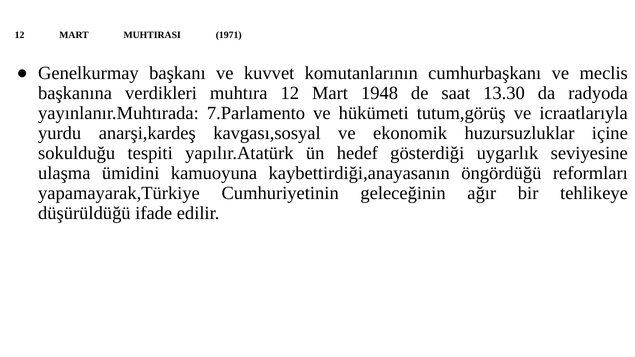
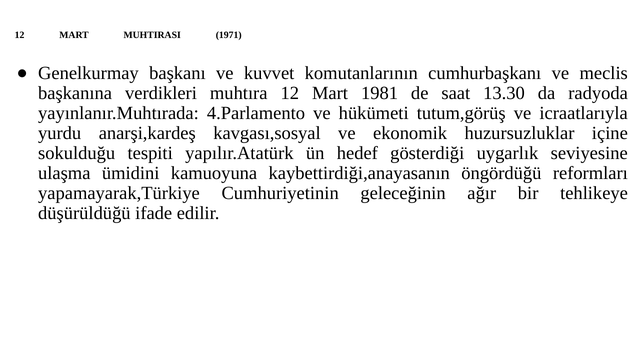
1948: 1948 -> 1981 (380, 93)
7.Parlamento: 7.Parlamento -> 4.Parlamento (256, 113)
